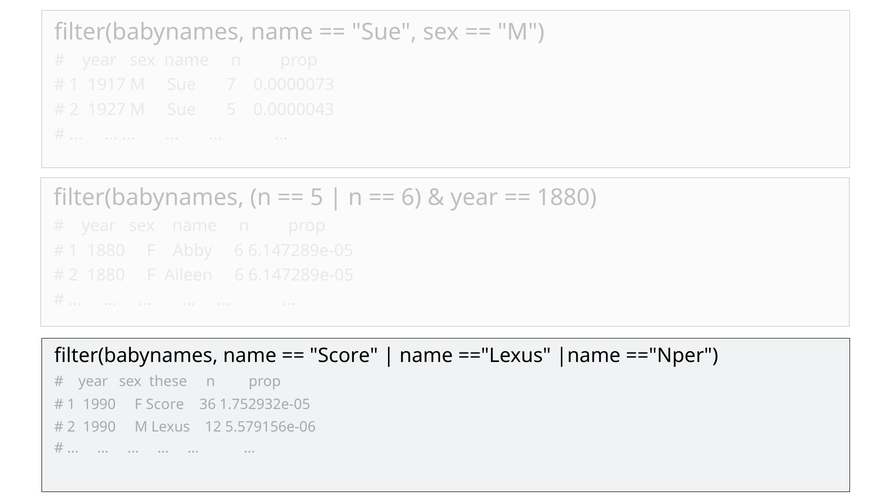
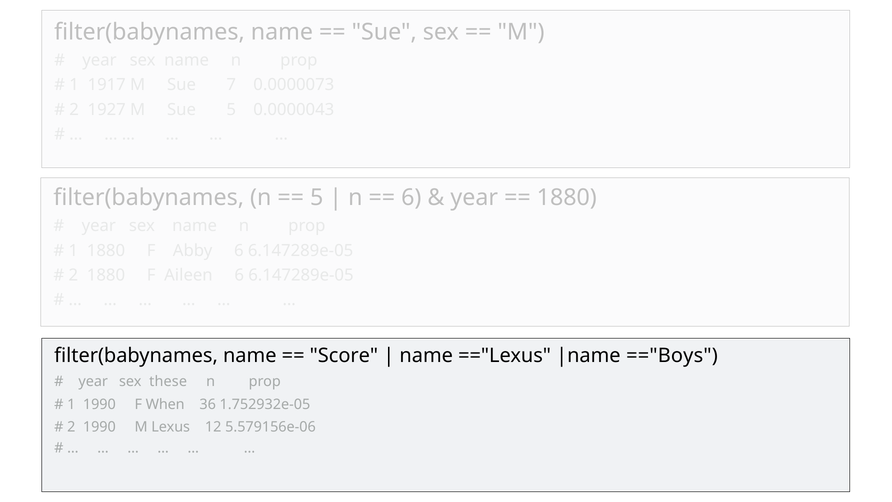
=="Nper: =="Nper -> =="Boys (672, 356)
F Score: Score -> When (165, 404)
